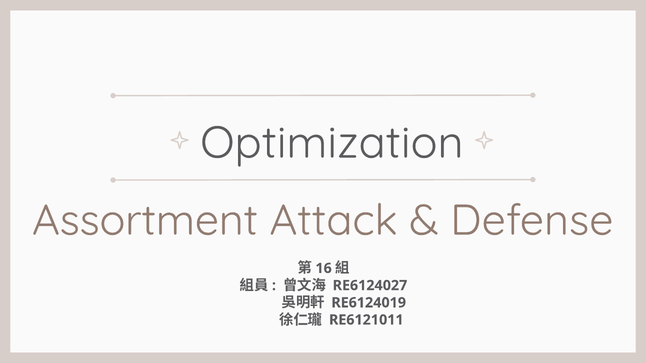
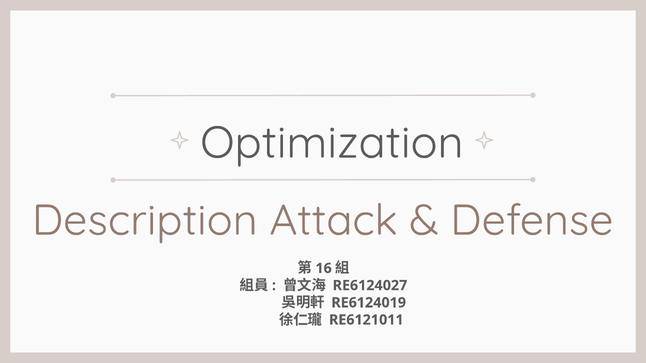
Assortment: Assortment -> Description (145, 221)
